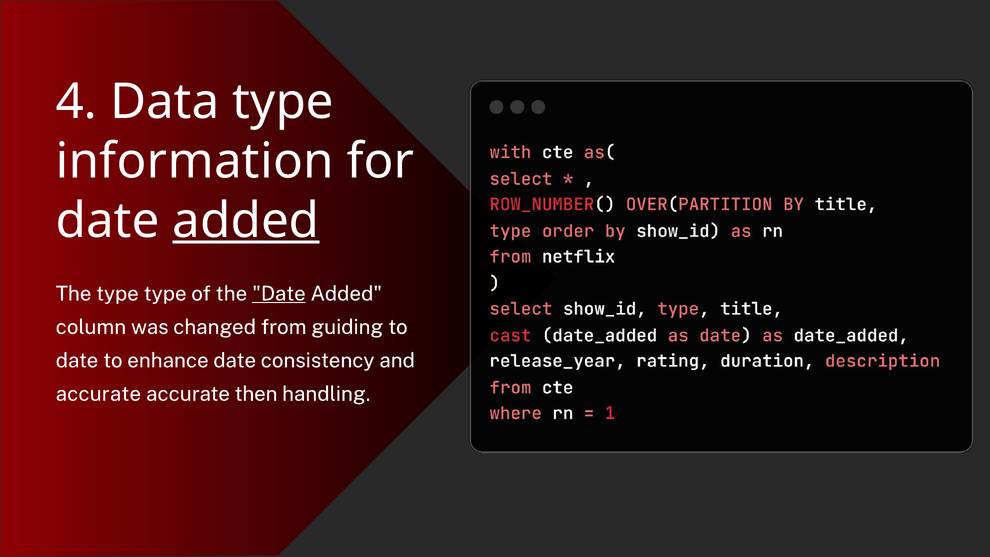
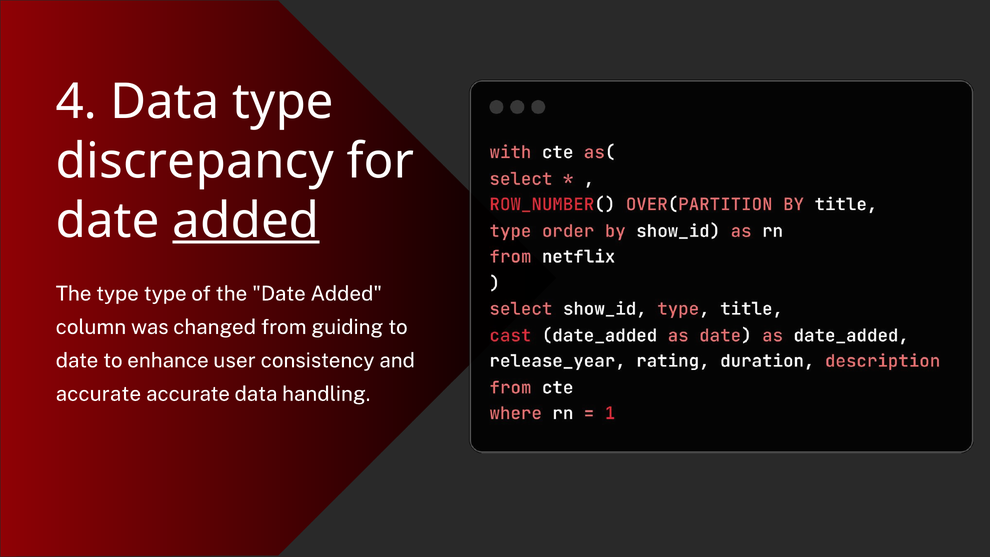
information: information -> discrepancy (195, 161)
Date underline: present -> none (279, 294)
enhance date: date -> user (235, 360)
accurate then: then -> data (256, 394)
